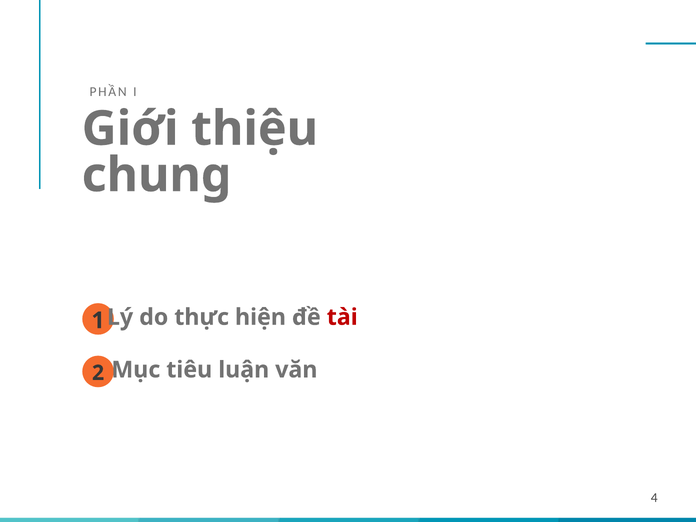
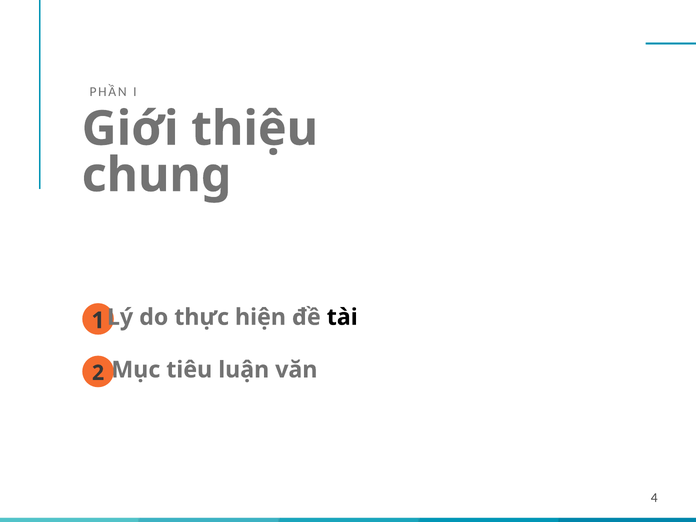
tài colour: red -> black (342, 317)
